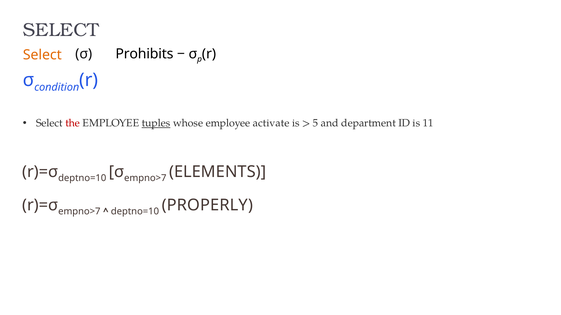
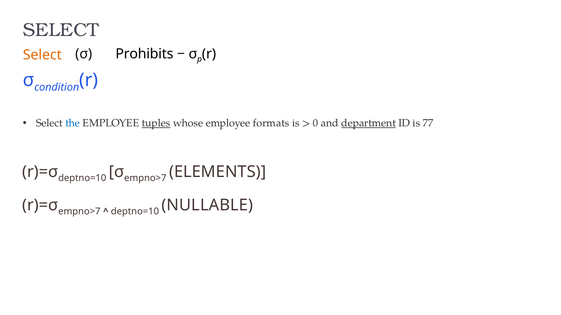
the colour: red -> blue (73, 123)
activate: activate -> formats (271, 123)
5: 5 -> 0 (316, 123)
department underline: none -> present (369, 123)
11: 11 -> 77 (428, 123)
PROPERLY: PROPERLY -> NULLABLE (207, 205)
